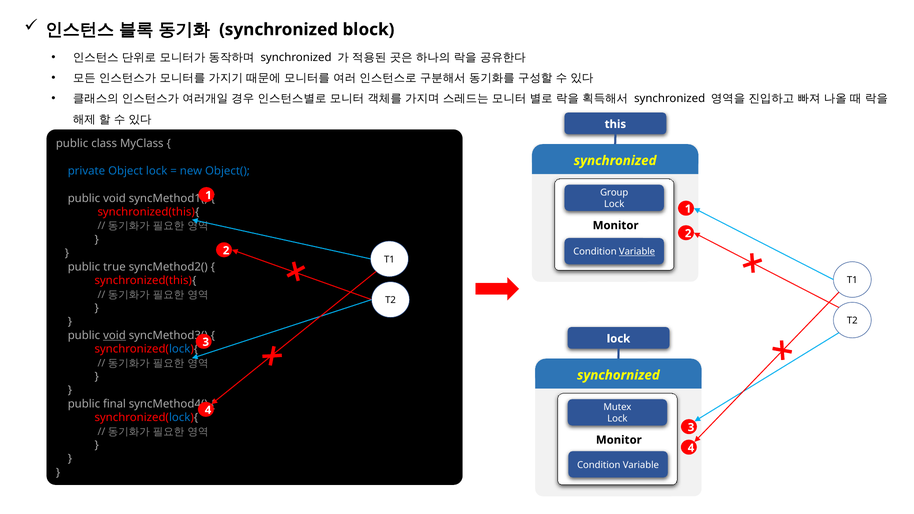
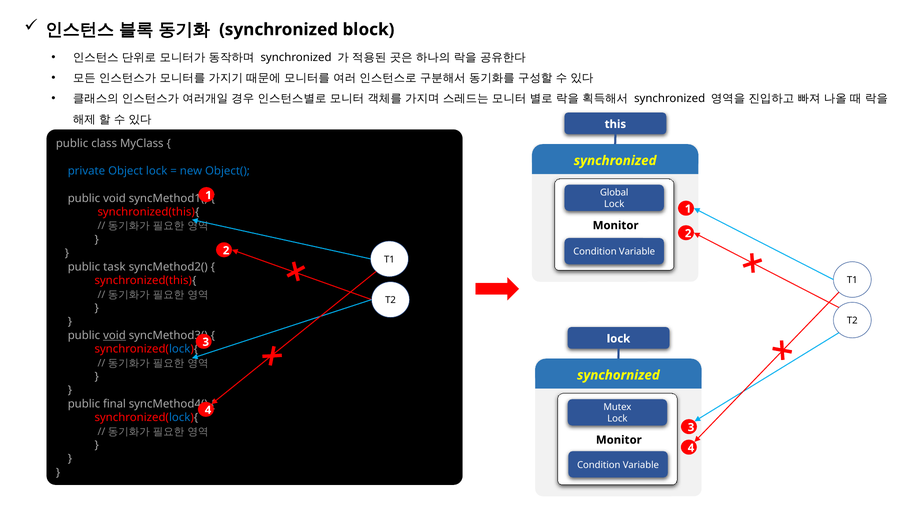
Group: Group -> Global (614, 193)
Variable underline: present -> none (637, 252)
true: true -> task (114, 267)
